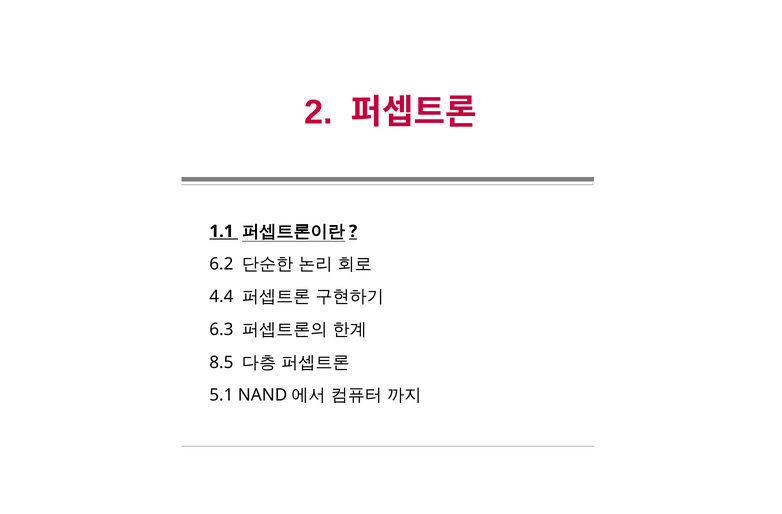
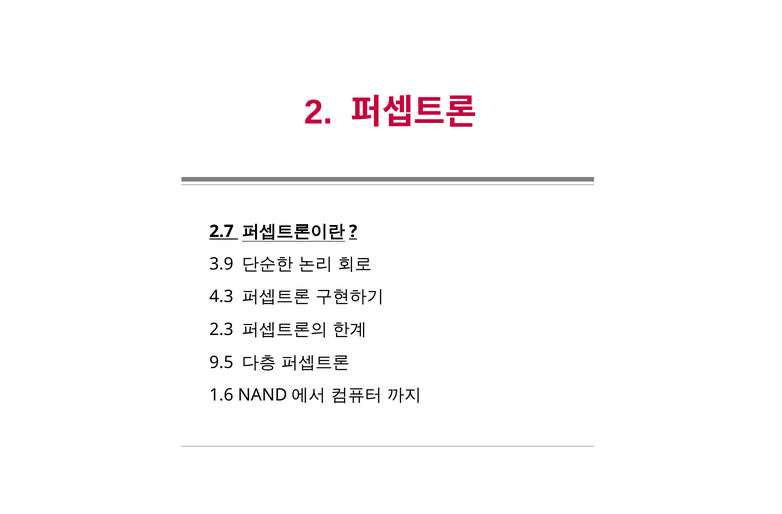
1.1: 1.1 -> 2.7 (221, 231)
6.2: 6.2 -> 3.9 (221, 264)
4.4: 4.4 -> 4.3 (221, 297)
6.3: 6.3 -> 2.3 (221, 329)
8.5: 8.5 -> 9.5 (221, 362)
5.1: 5.1 -> 1.6 (221, 395)
